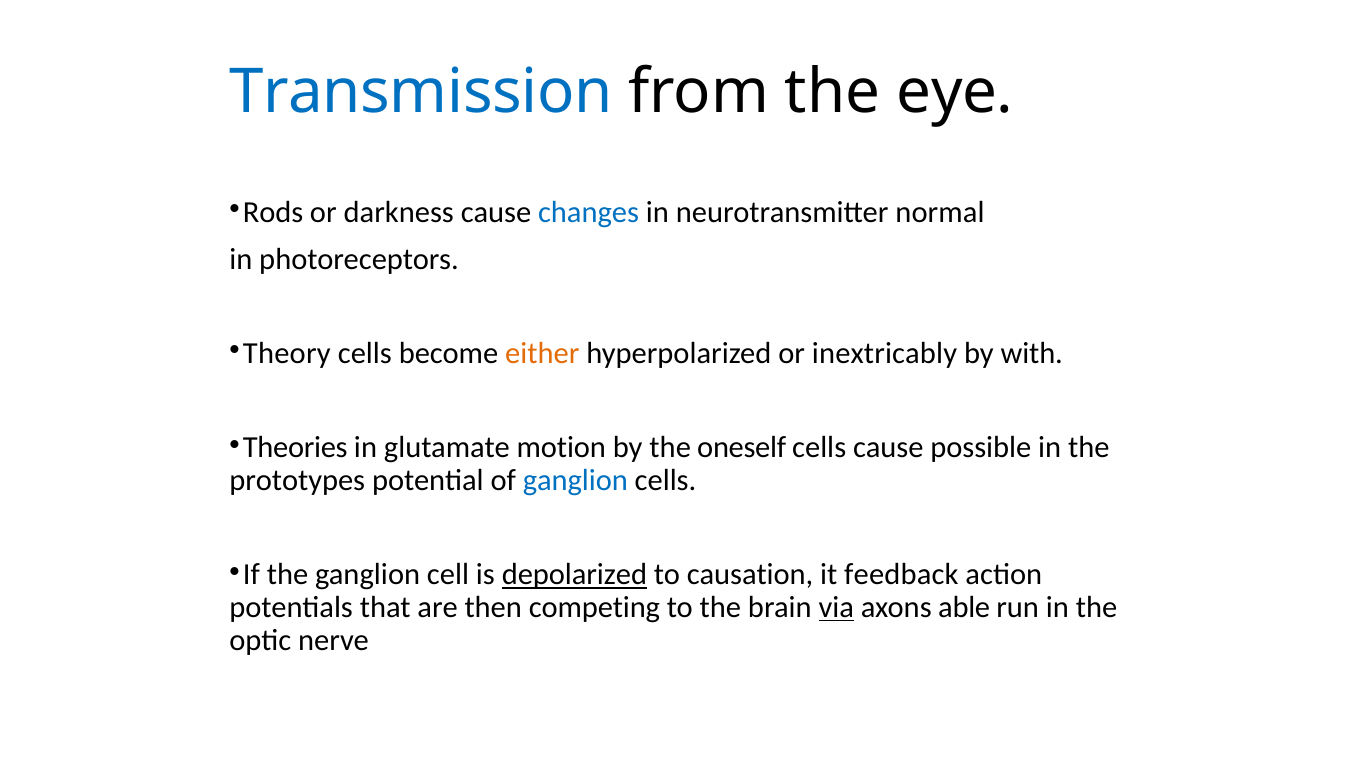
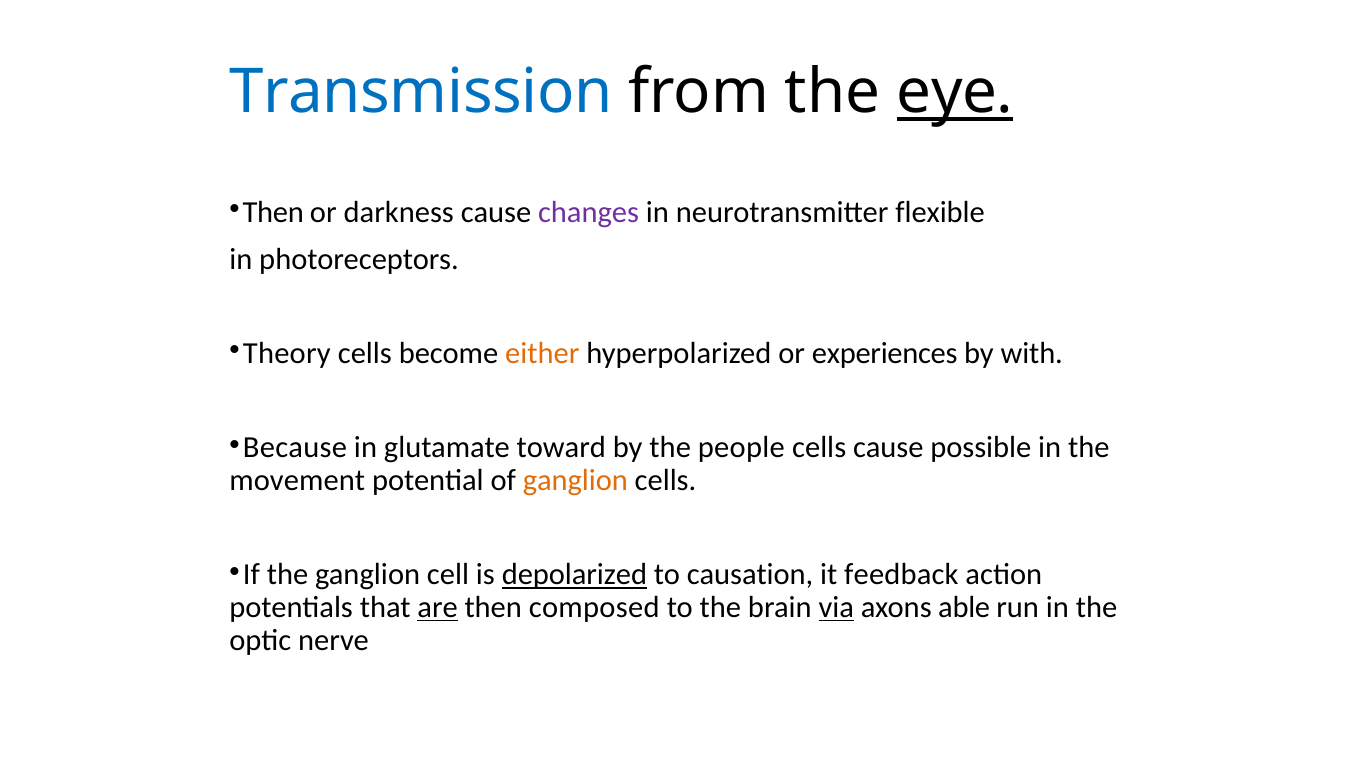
eye underline: none -> present (955, 93)
Rods: Rods -> Then (273, 213)
changes colour: blue -> purple (589, 213)
normal: normal -> flexible (940, 213)
inextricably: inextricably -> experiences (885, 354)
Theories: Theories -> Because (295, 448)
motion: motion -> toward (561, 448)
oneself: oneself -> people (741, 448)
prototypes: prototypes -> movement (297, 481)
ganglion colour: blue -> orange (575, 481)
are underline: none -> present (438, 608)
competing: competing -> composed (594, 608)
